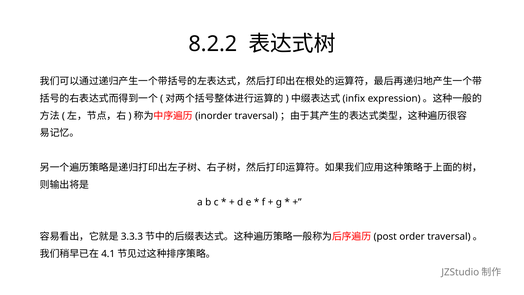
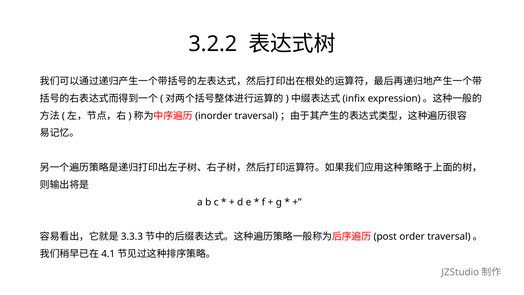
8.2.2: 8.2.2 -> 3.2.2 (213, 44)
